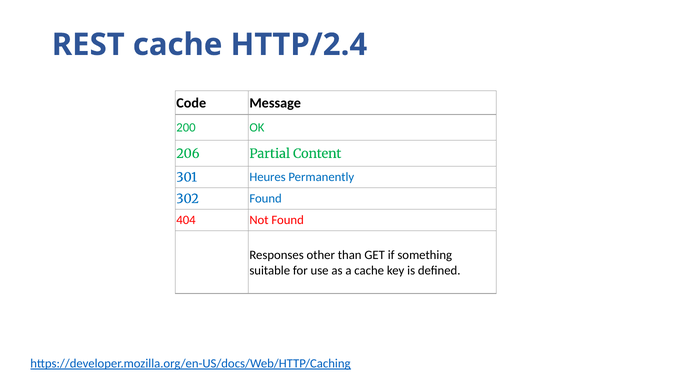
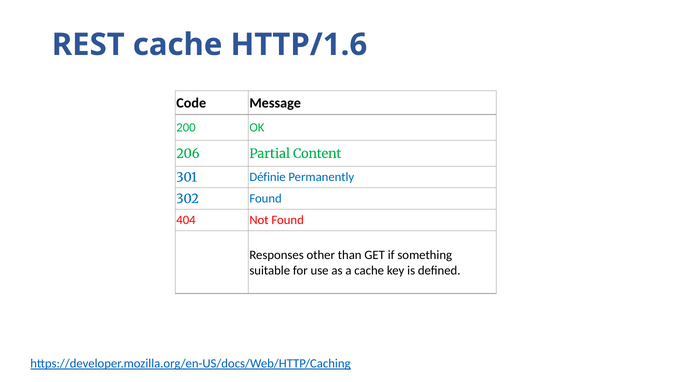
HTTP/2.4: HTTP/2.4 -> HTTP/1.6 (299, 45)
Heures: Heures -> Définie (268, 177)
